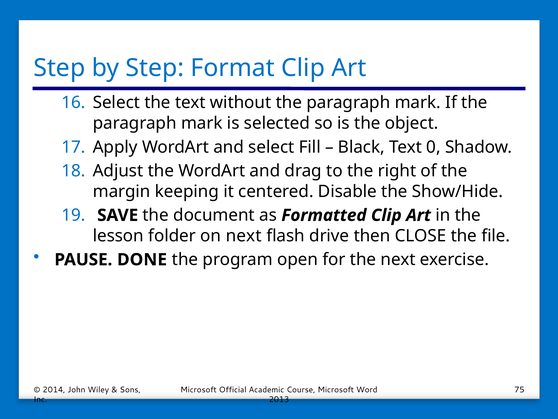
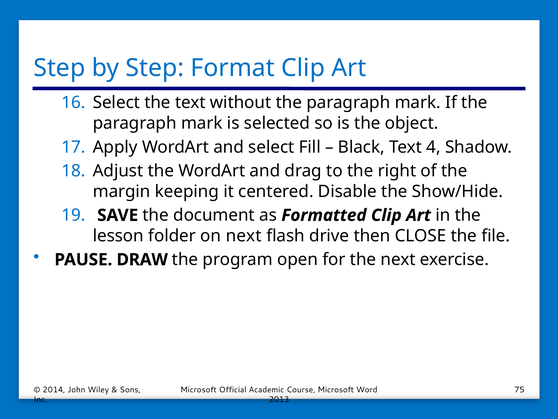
0: 0 -> 4 (433, 147)
DONE: DONE -> DRAW (142, 259)
